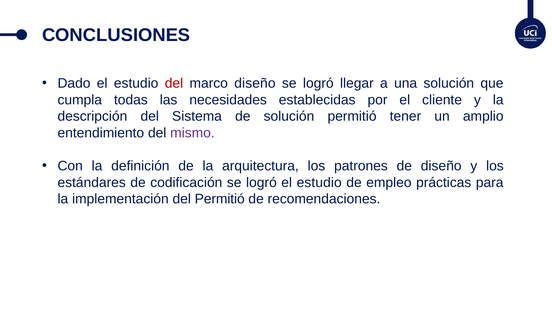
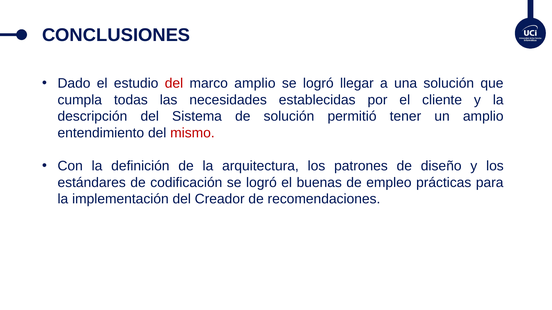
marco diseño: diseño -> amplio (255, 84)
mismo colour: purple -> red (192, 133)
logró el estudio: estudio -> buenas (319, 183)
del Permitió: Permitió -> Creador (220, 199)
